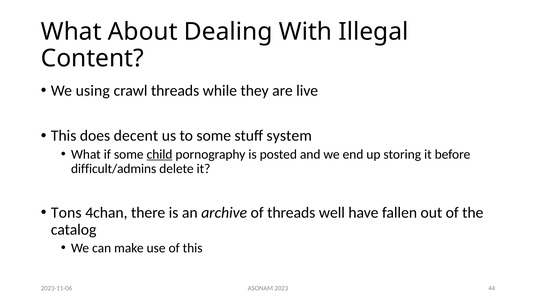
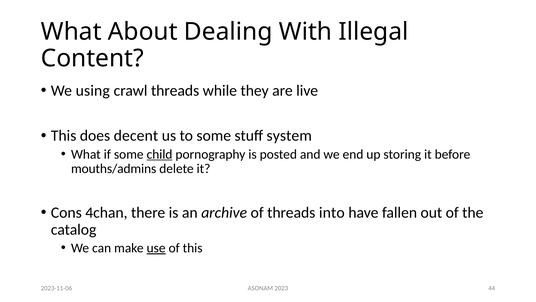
difficult/admins: difficult/admins -> mouths/admins (114, 169)
Tons: Tons -> Cons (66, 212)
well: well -> into (332, 212)
use underline: none -> present (156, 248)
